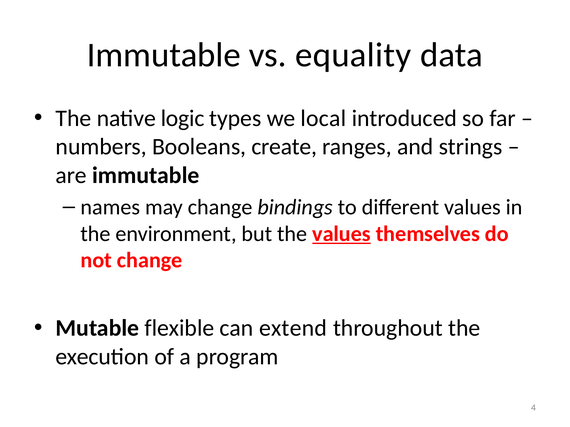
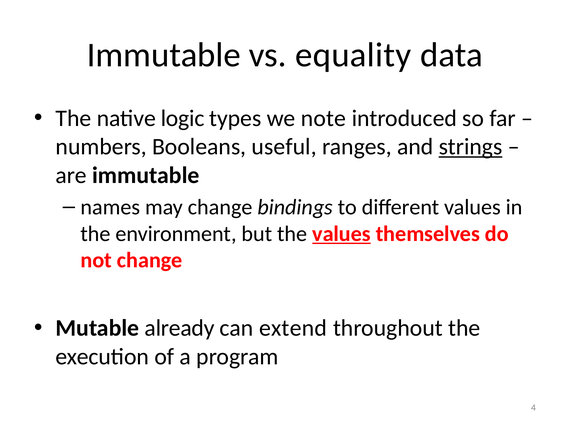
local: local -> note (323, 119)
create: create -> useful (284, 147)
strings underline: none -> present (471, 147)
flexible: flexible -> already (180, 329)
